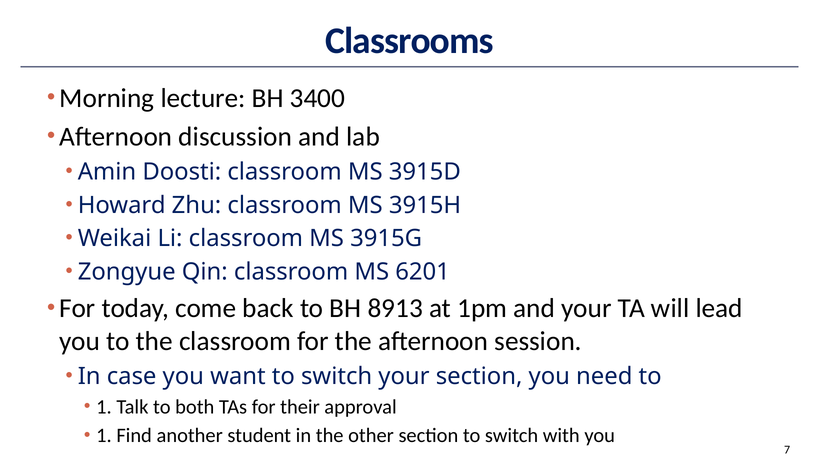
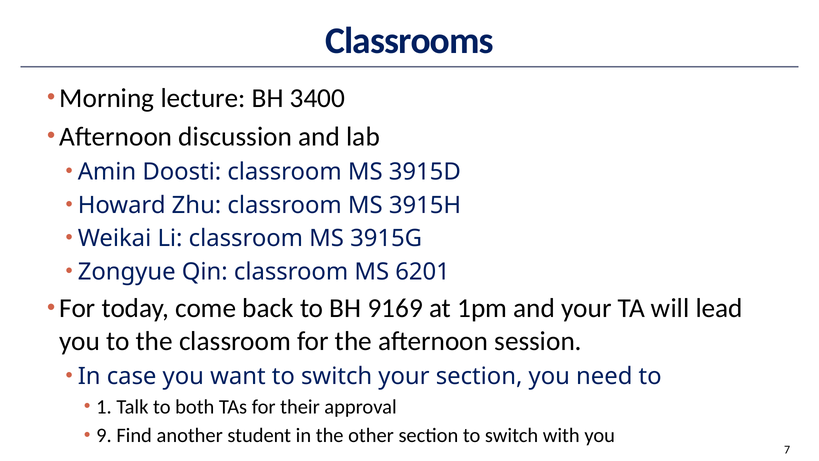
8913: 8913 -> 9169 (395, 308)
1: 1 -> 9 (104, 435)
